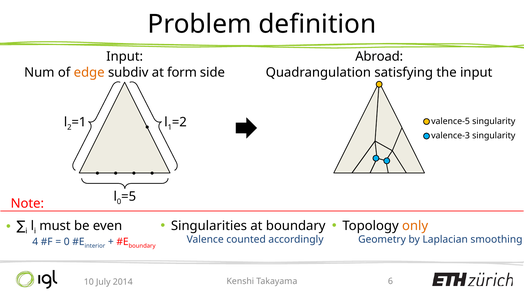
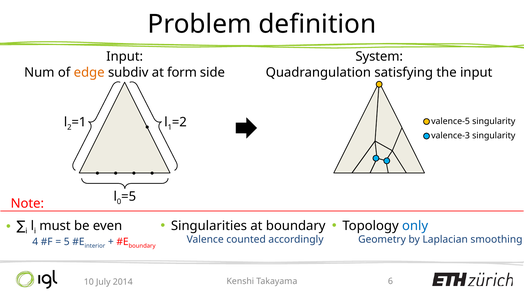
Abroad: Abroad -> System (379, 57)
only colour: orange -> blue (415, 226)
0: 0 -> 5 (67, 242)
